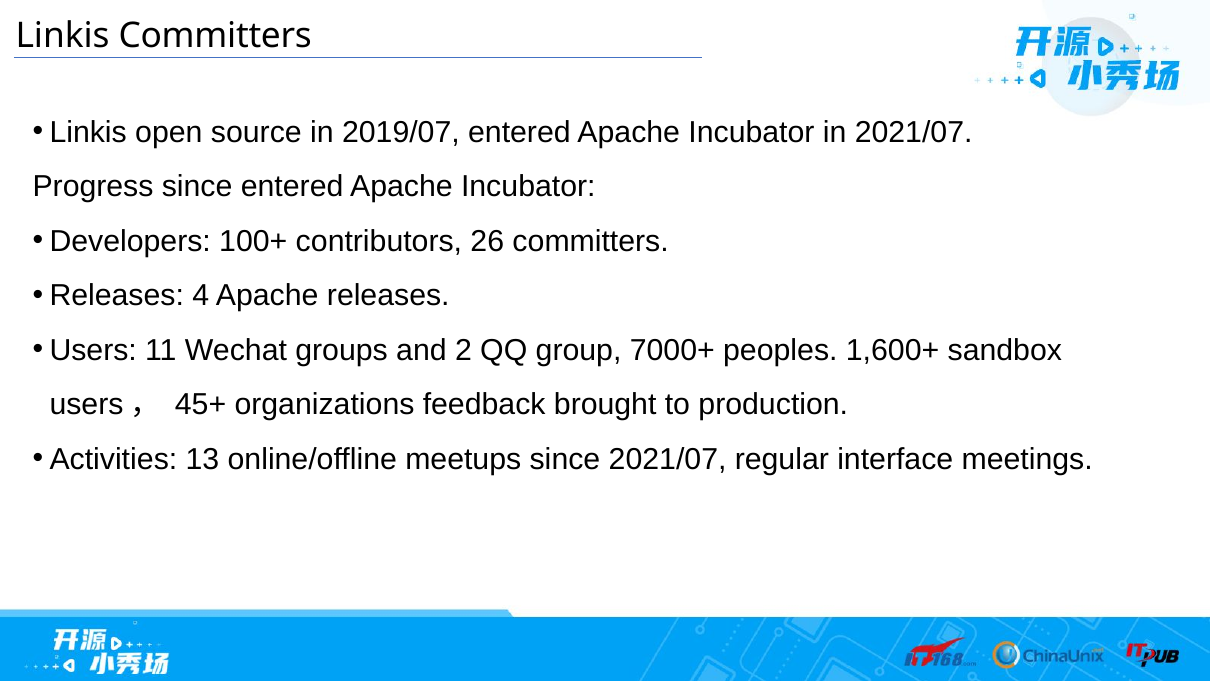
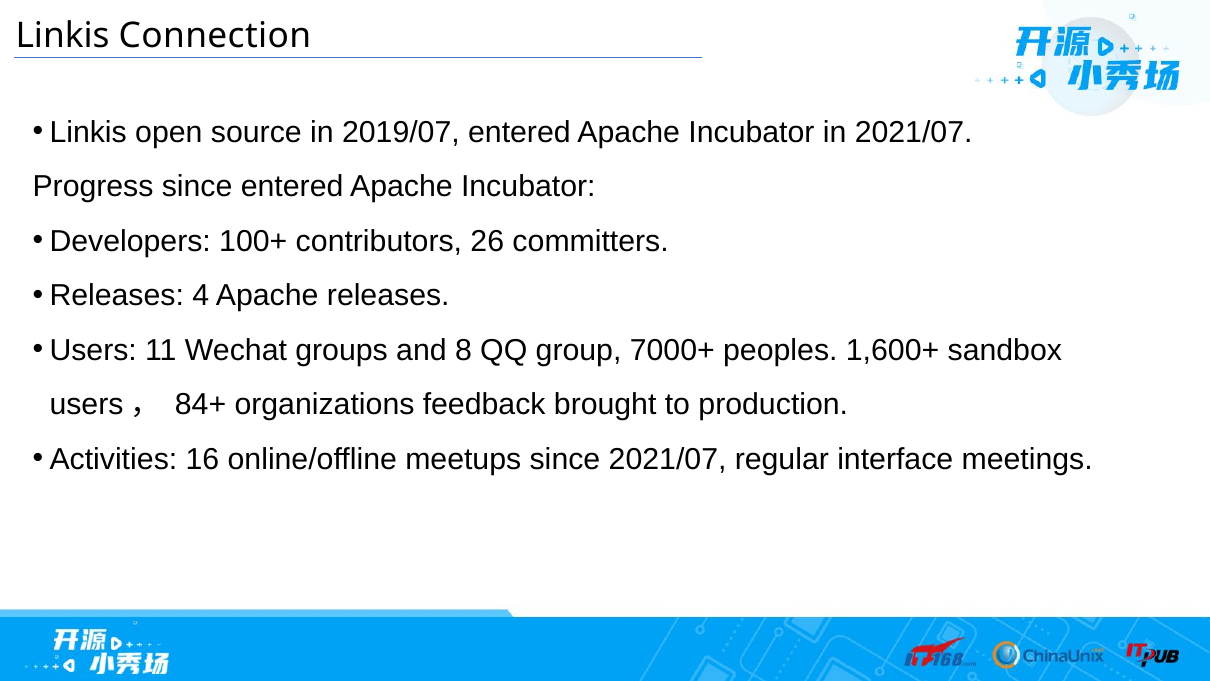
Linkis Committers: Committers -> Connection (215, 35)
2: 2 -> 8 (464, 350)
45+: 45+ -> 84+ (201, 405)
13: 13 -> 16 (202, 459)
